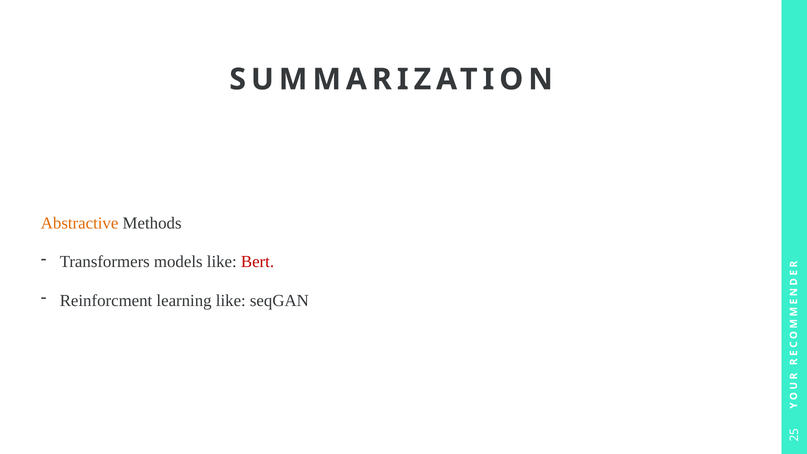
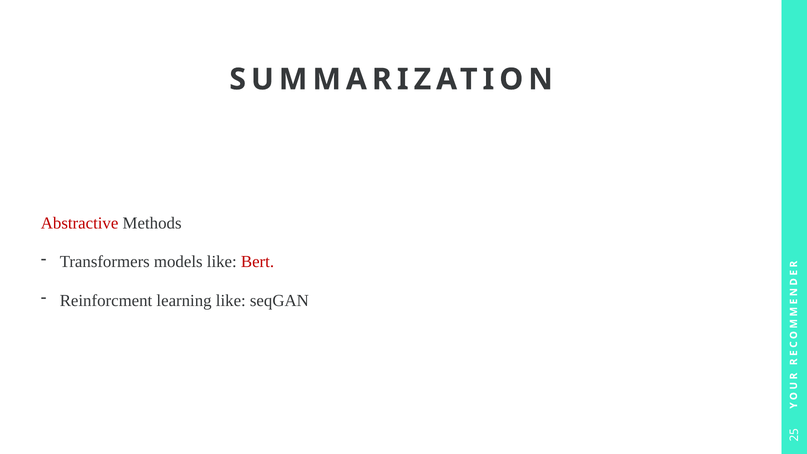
Abstractive colour: orange -> red (80, 223)
